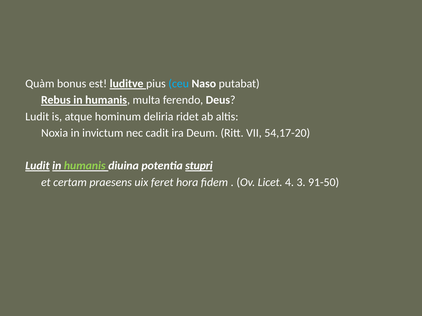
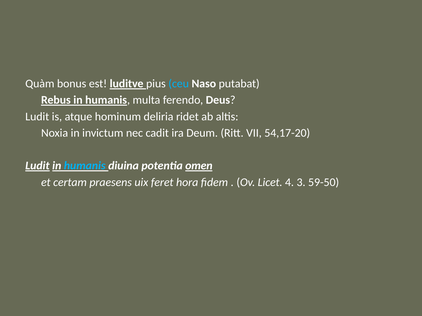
humanis colour: light green -> light blue (85, 166)
stupri: stupri -> omen (199, 166)
91-50: 91-50 -> 59-50 (324, 182)
